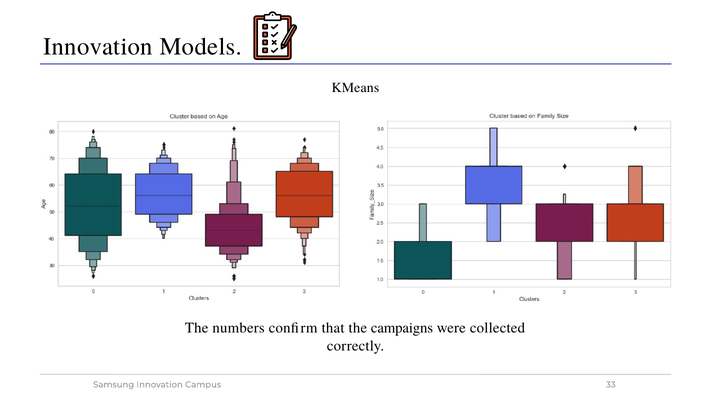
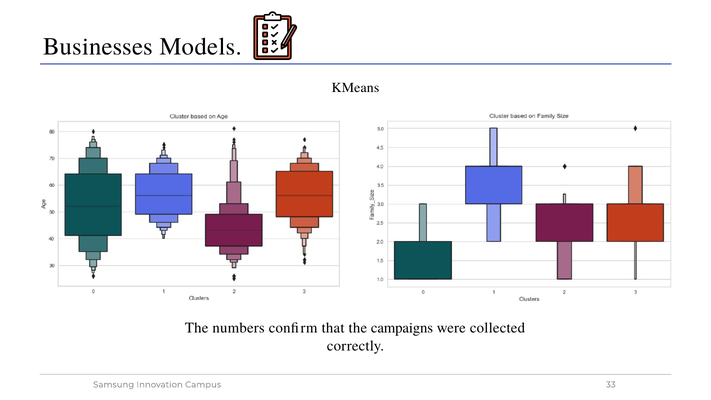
Innovation: Innovation -> Businesses (98, 47)
